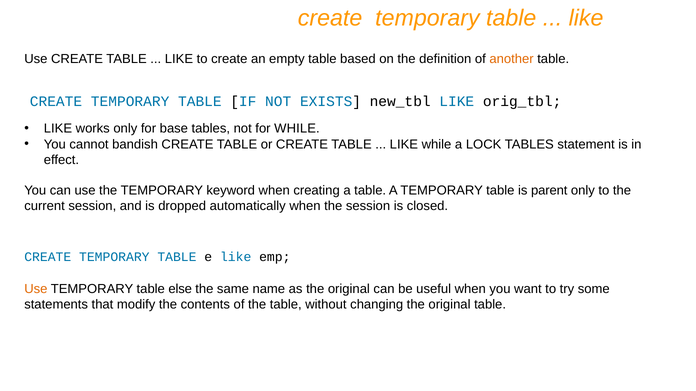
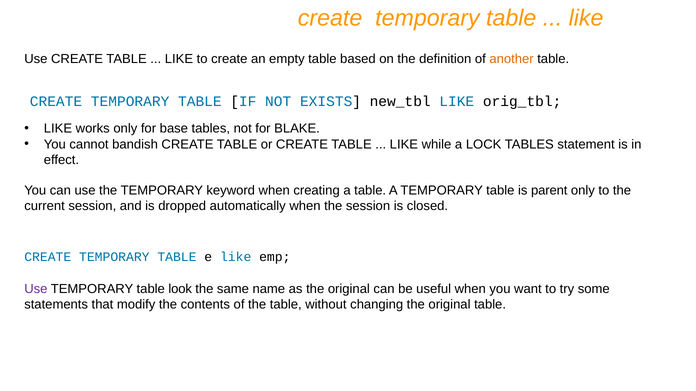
for WHILE: WHILE -> BLAKE (297, 129)
Use colour: orange -> purple (36, 289)
else: else -> look (180, 289)
